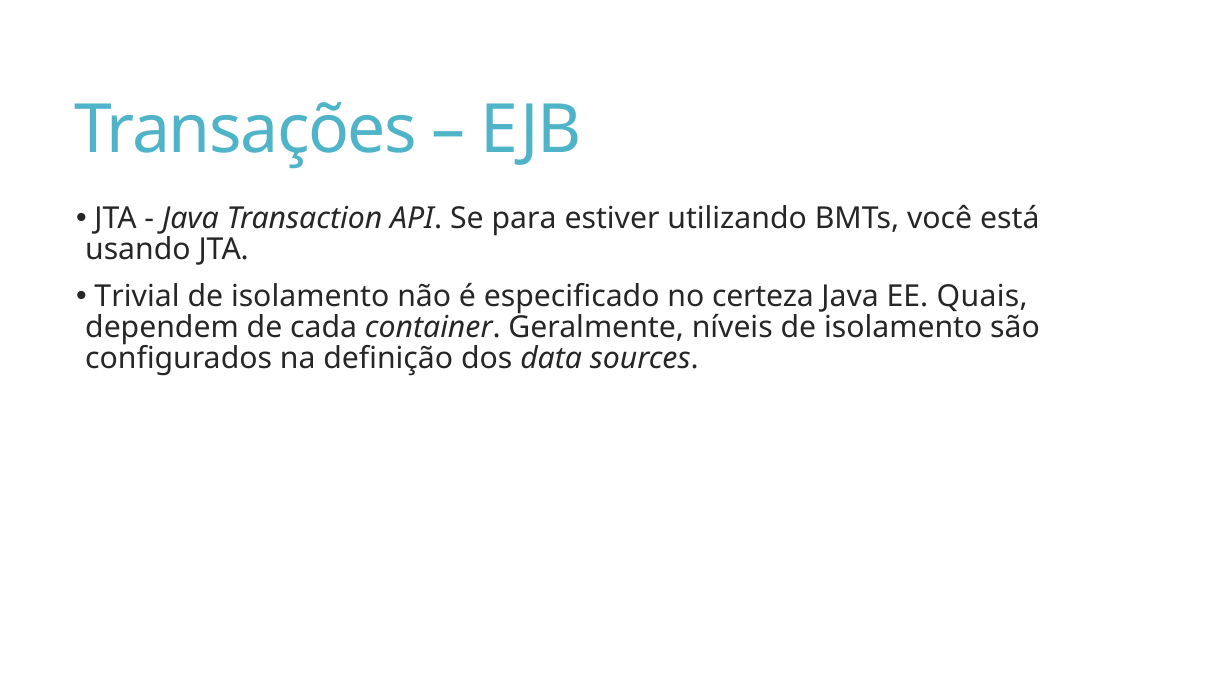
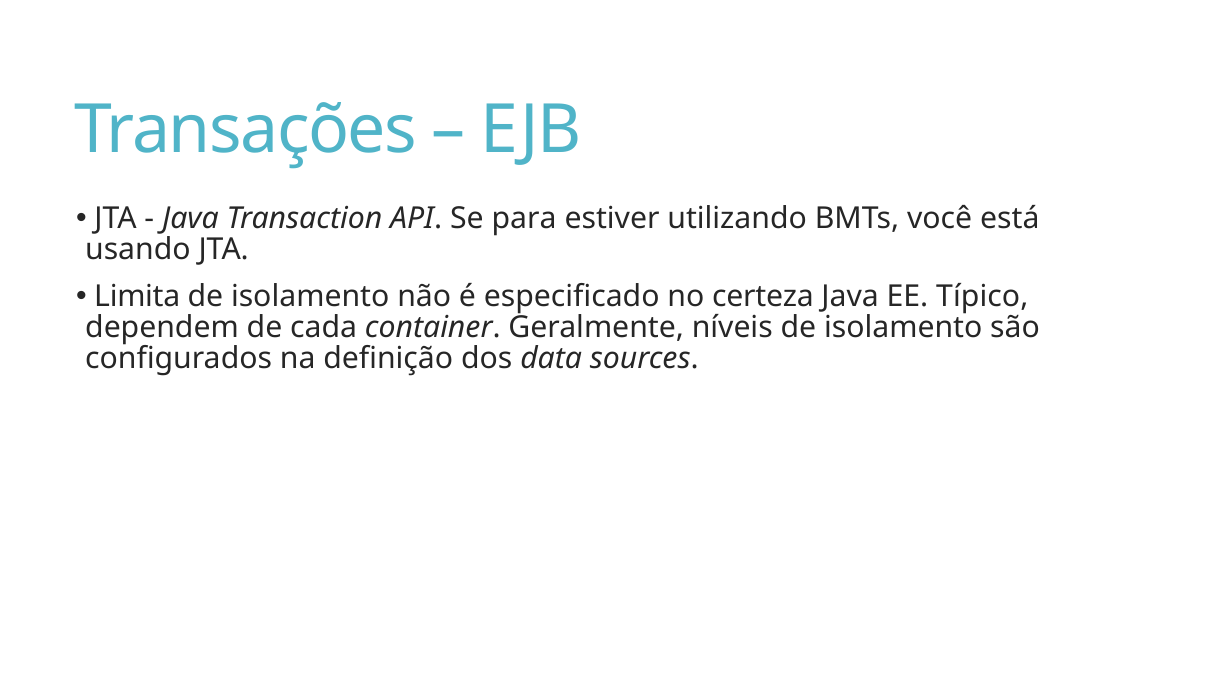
Trivial: Trivial -> Limita (137, 297)
Quais: Quais -> Típico (982, 297)
